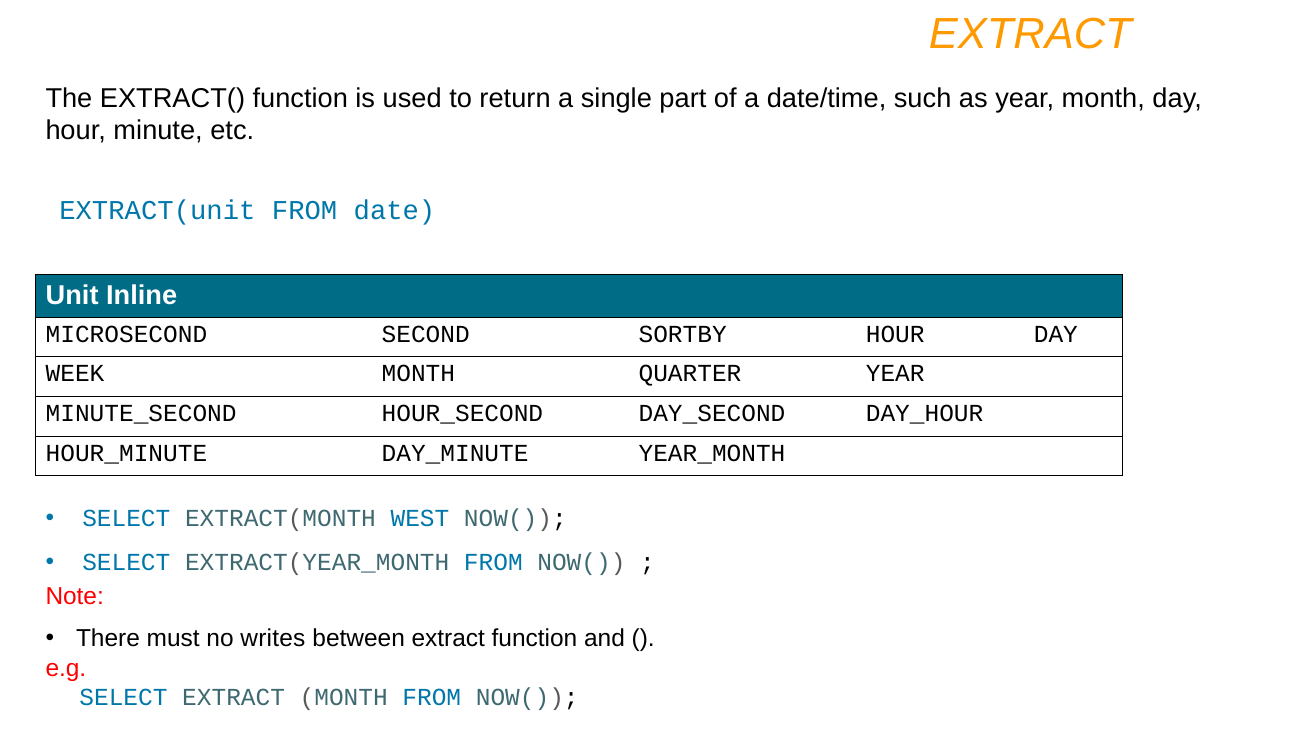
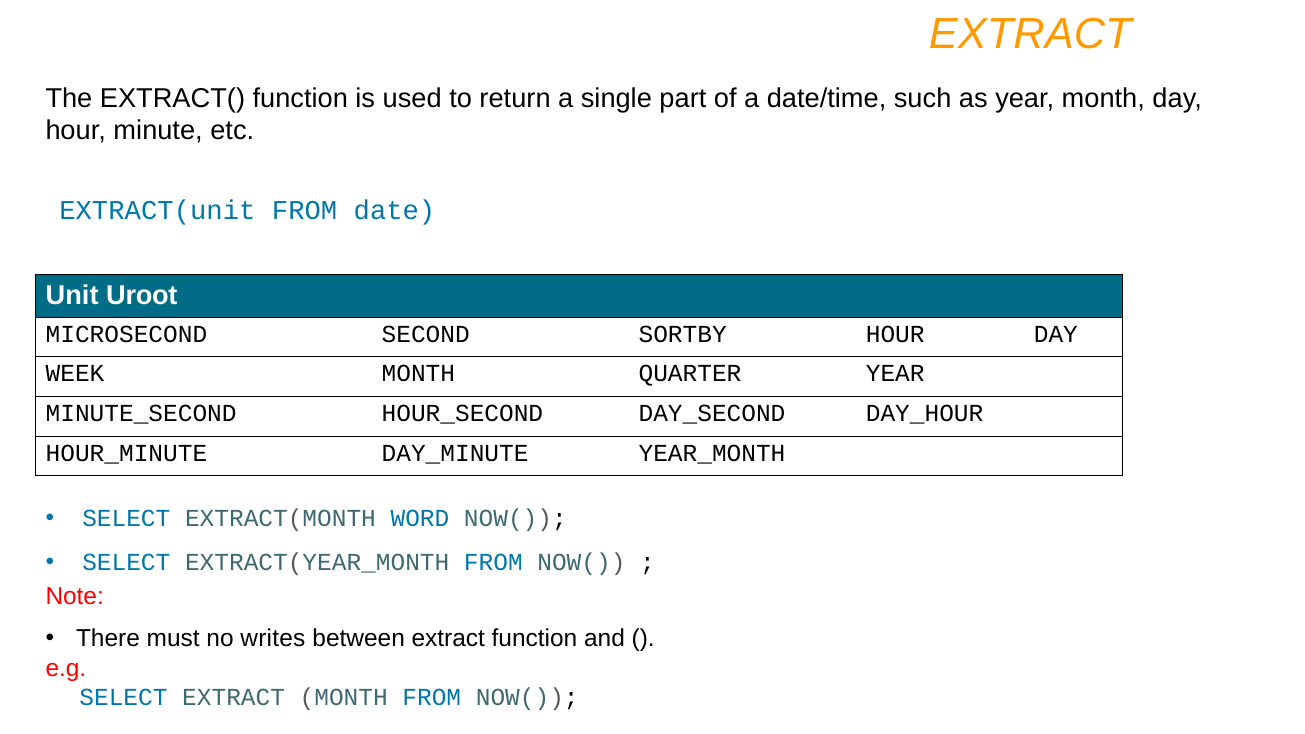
Inline: Inline -> Uroot (142, 295)
WEST: WEST -> WORD (420, 518)
